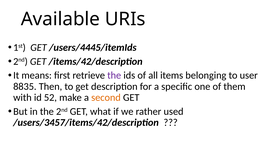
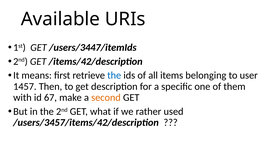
/users/4445/itemIds: /users/4445/itemIds -> /users/3447/itemIds (93, 47)
the colour: purple -> blue (114, 75)
8835: 8835 -> 1457 (25, 86)
52: 52 -> 67 (50, 97)
